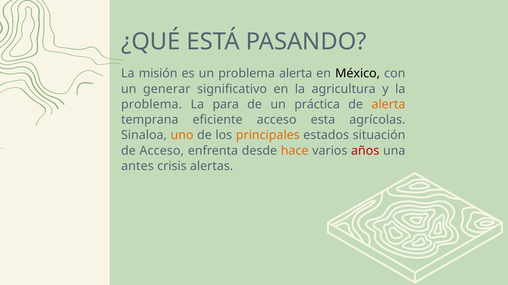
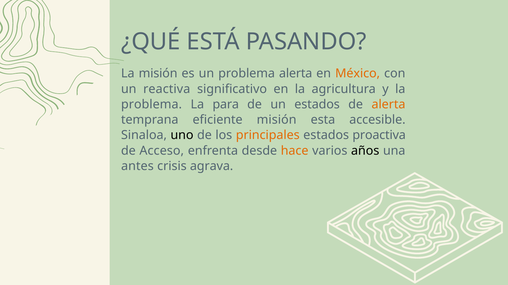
México colour: black -> orange (358, 74)
generar: generar -> reactiva (167, 89)
un práctica: práctica -> estados (317, 105)
eficiente acceso: acceso -> misión (277, 120)
agrícolas: agrícolas -> accesible (377, 120)
uno colour: orange -> black (182, 136)
situación: situación -> proactiva (379, 136)
años colour: red -> black (365, 151)
alertas: alertas -> agrava (212, 166)
